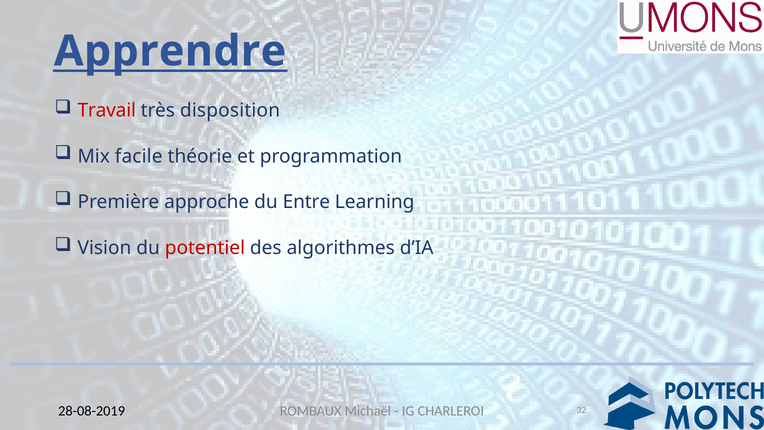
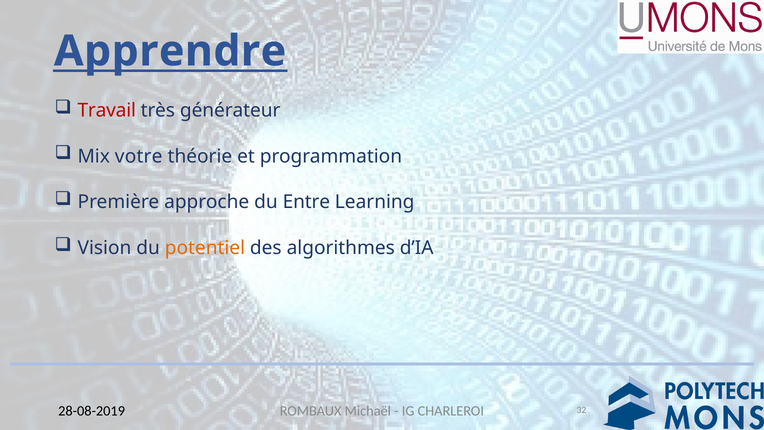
disposition: disposition -> générateur (230, 110)
facile: facile -> votre (139, 156)
potentiel colour: red -> orange (205, 248)
